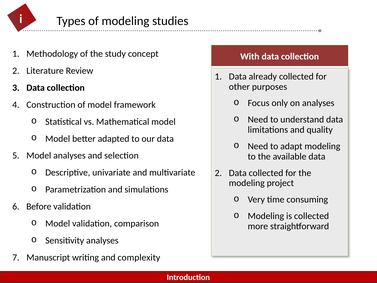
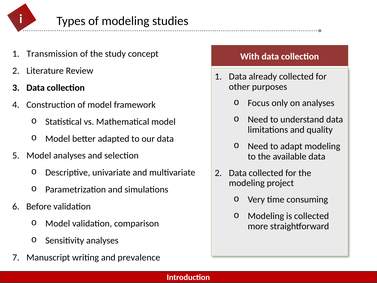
Methodology: Methodology -> Transmission (52, 54)
complexity: complexity -> prevalence (139, 257)
